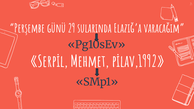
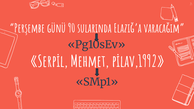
29: 29 -> 90 (72, 29)
